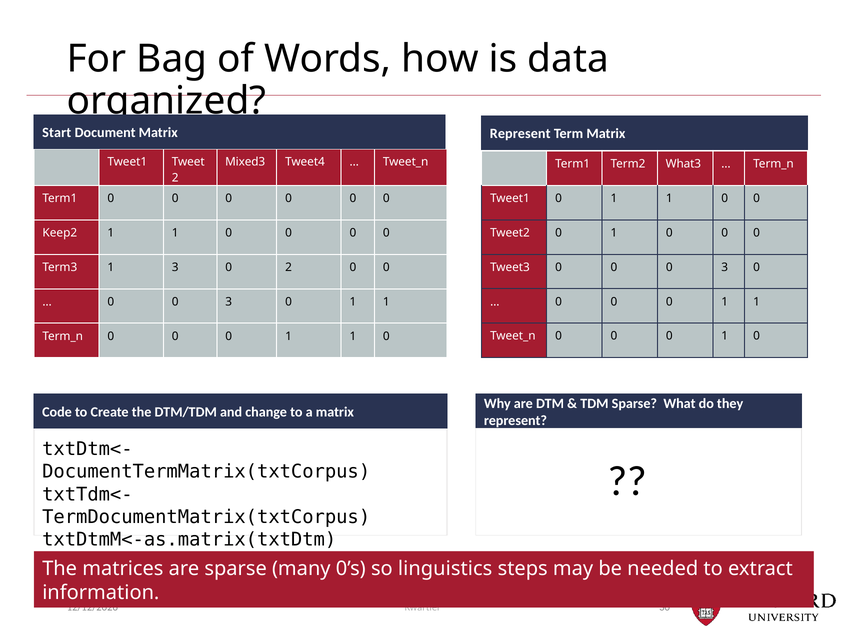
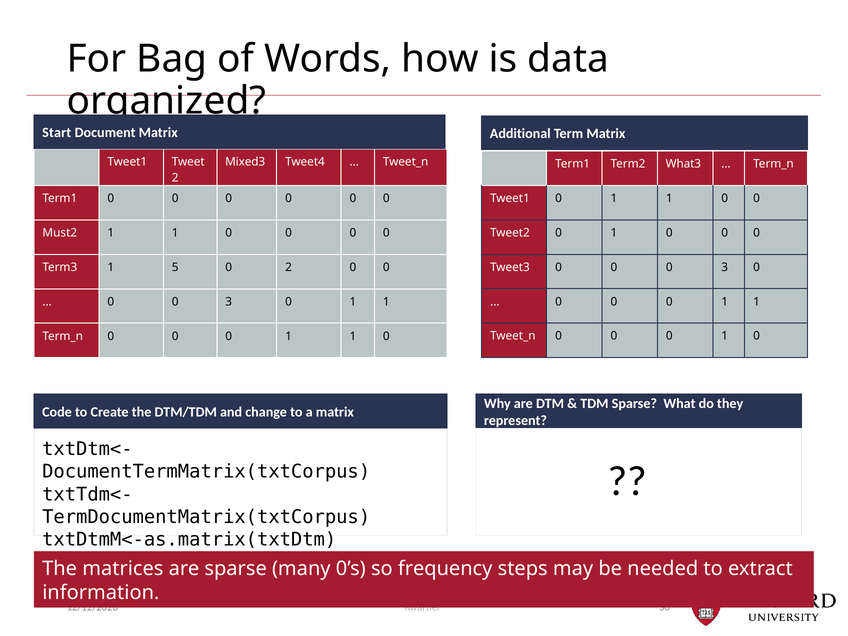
Represent: Represent -> Additional (520, 134)
Keep2: Keep2 -> Must2 (60, 233)
1 3: 3 -> 5 (175, 267)
linguistics: linguistics -> frequency (445, 569)
